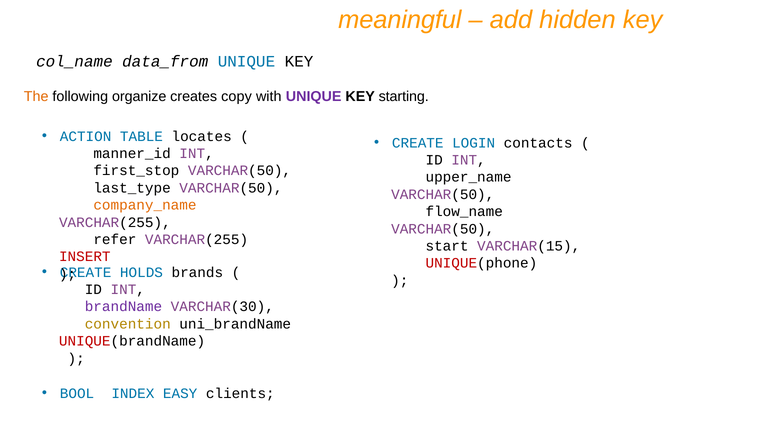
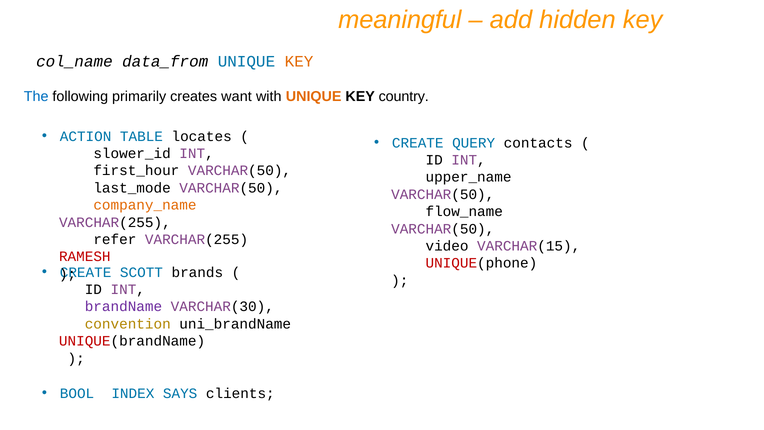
KEY colour: black -> orange (299, 61)
The colour: orange -> blue (36, 96)
organize: organize -> primarily (139, 96)
copy: copy -> want (236, 96)
UNIQUE colour: purple -> orange (314, 96)
starting: starting -> country (404, 96)
LOGIN: LOGIN -> QUERY (474, 143)
manner_id: manner_id -> slower_id (132, 153)
first_stop: first_stop -> first_hour (136, 171)
last_type: last_type -> last_mode (132, 188)
start: start -> video (447, 246)
INSERT: INSERT -> RAMESH (85, 257)
HOLDS: HOLDS -> SCOTT (141, 272)
EASY: EASY -> SAYS (180, 393)
